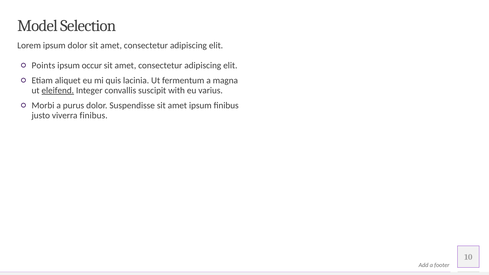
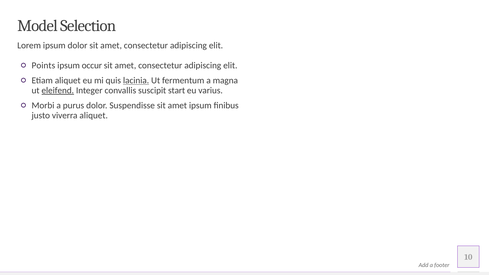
lacinia underline: none -> present (136, 81)
with: with -> start (177, 90)
viverra finibus: finibus -> aliquet (94, 115)
